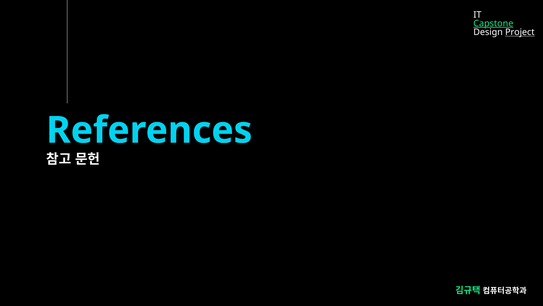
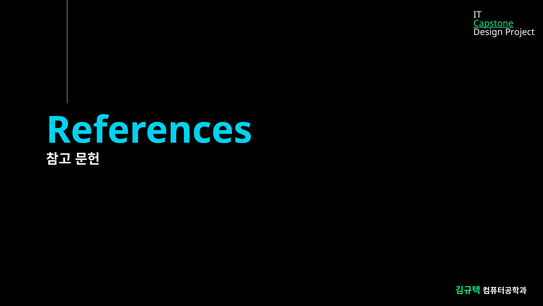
Project underline: present -> none (520, 32)
